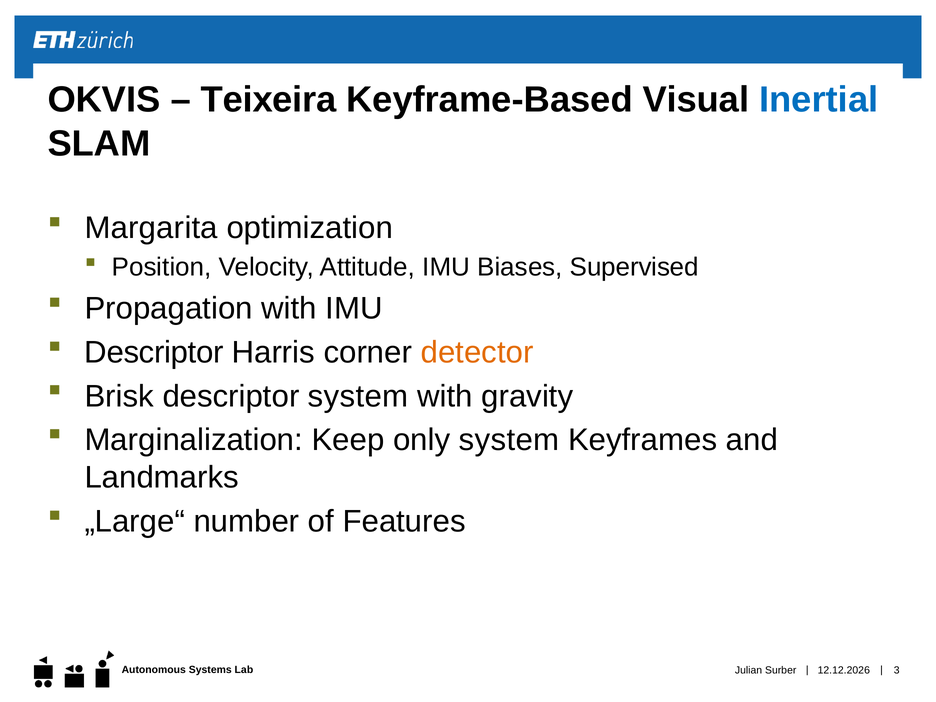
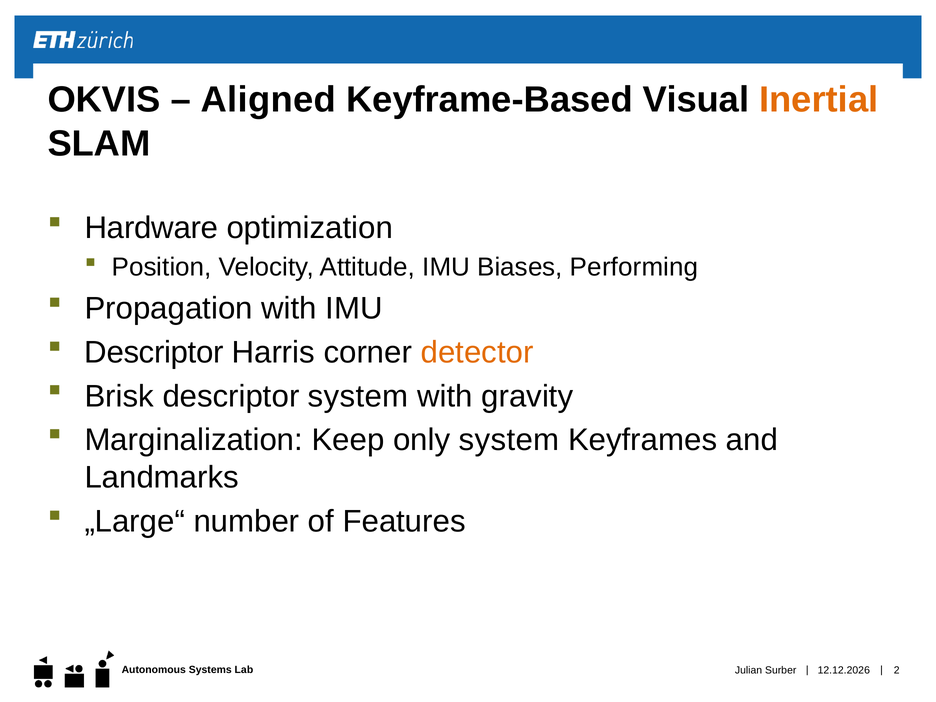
Teixeira: Teixeira -> Aligned (268, 100)
Inertial colour: blue -> orange (819, 100)
Margarita: Margarita -> Hardware (151, 228)
Supervised: Supervised -> Performing (634, 267)
3: 3 -> 2 (897, 670)
